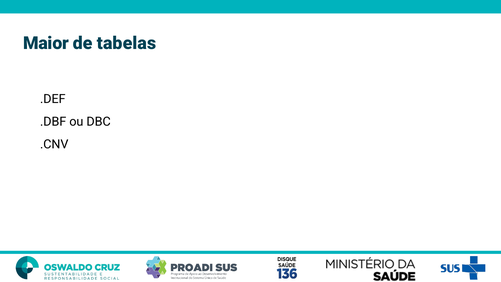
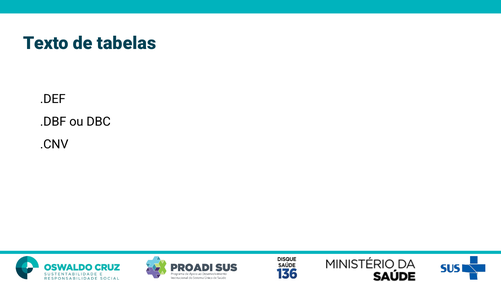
Maior: Maior -> Texto (46, 43)
